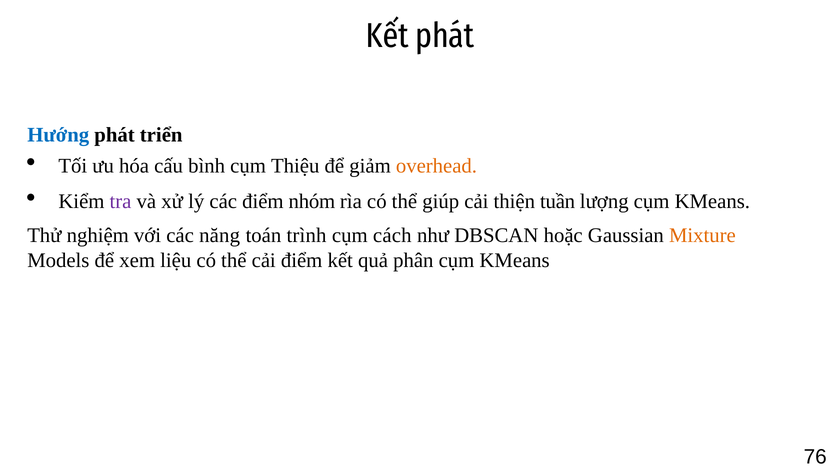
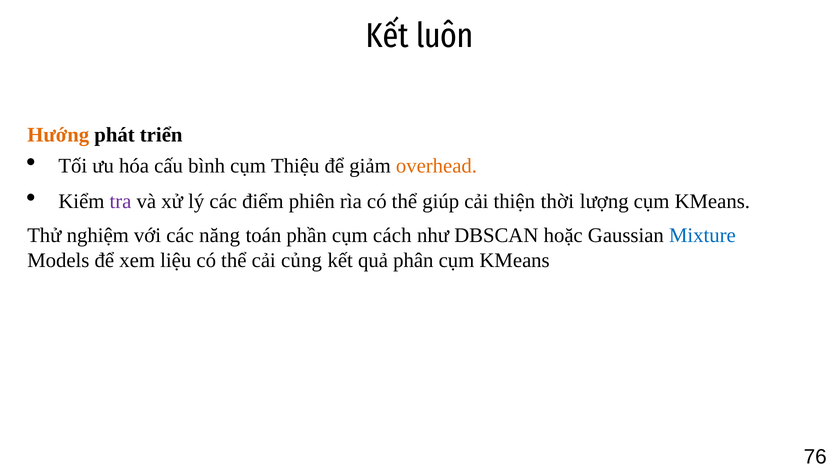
Kết phát: phát -> luôn (445, 36)
Hướng colour: blue -> orange (58, 135)
nhóm: nhóm -> phiên (312, 201)
tuần: tuần -> thời (557, 201)
trình: trình -> phần (307, 236)
Mixture colour: orange -> blue (702, 236)
cải điểm: điểm -> củng (302, 260)
